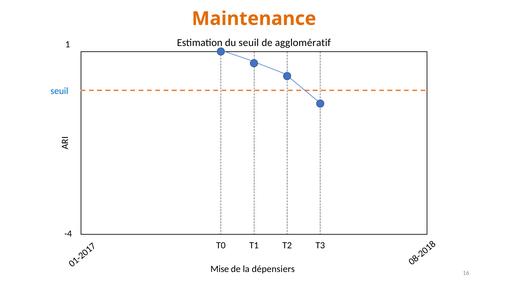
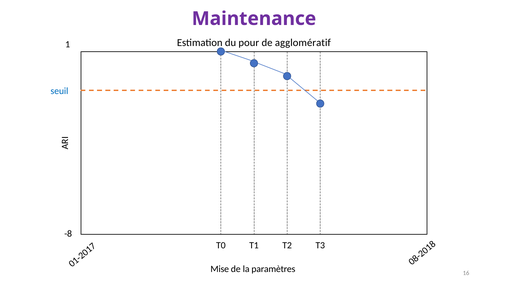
Maintenance colour: orange -> purple (254, 19)
du seuil: seuil -> pour (249, 43)
-4: -4 -> -8 (68, 233)
dépensiers: dépensiers -> paramètres (273, 269)
